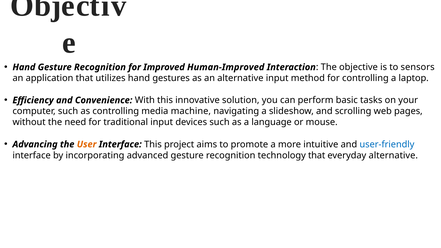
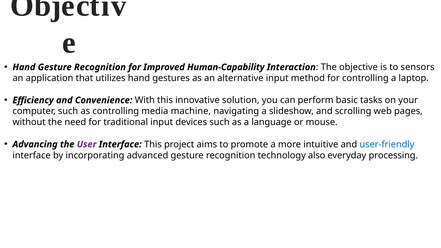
Human-Improved: Human-Improved -> Human-Capability (226, 67)
User colour: orange -> purple (87, 144)
technology that: that -> also (317, 155)
everyday alternative: alternative -> processing (393, 155)
